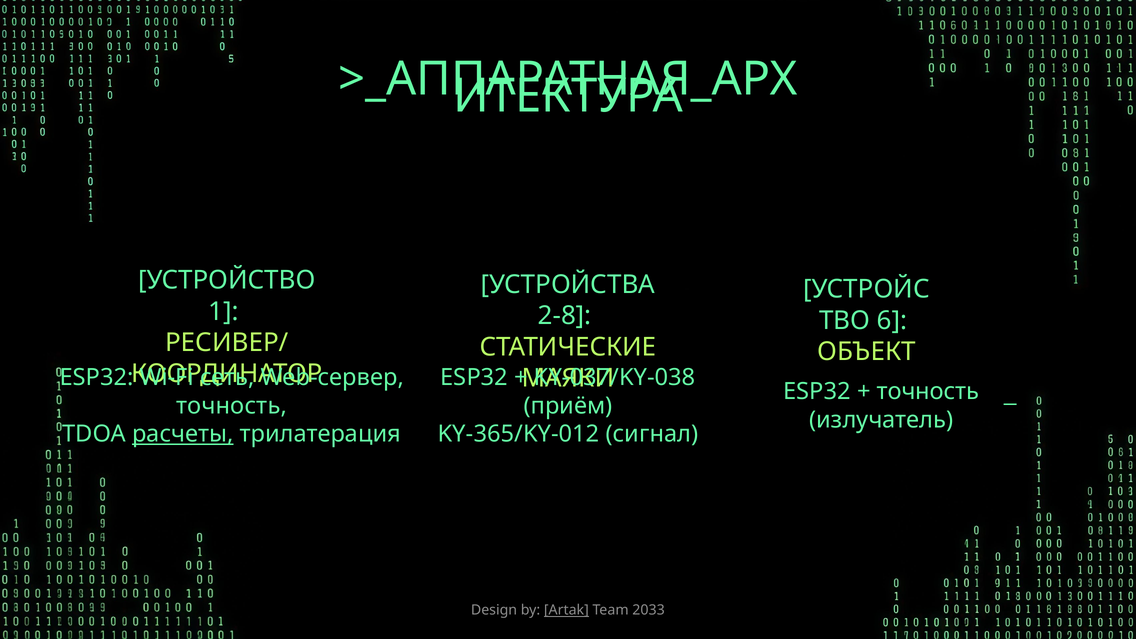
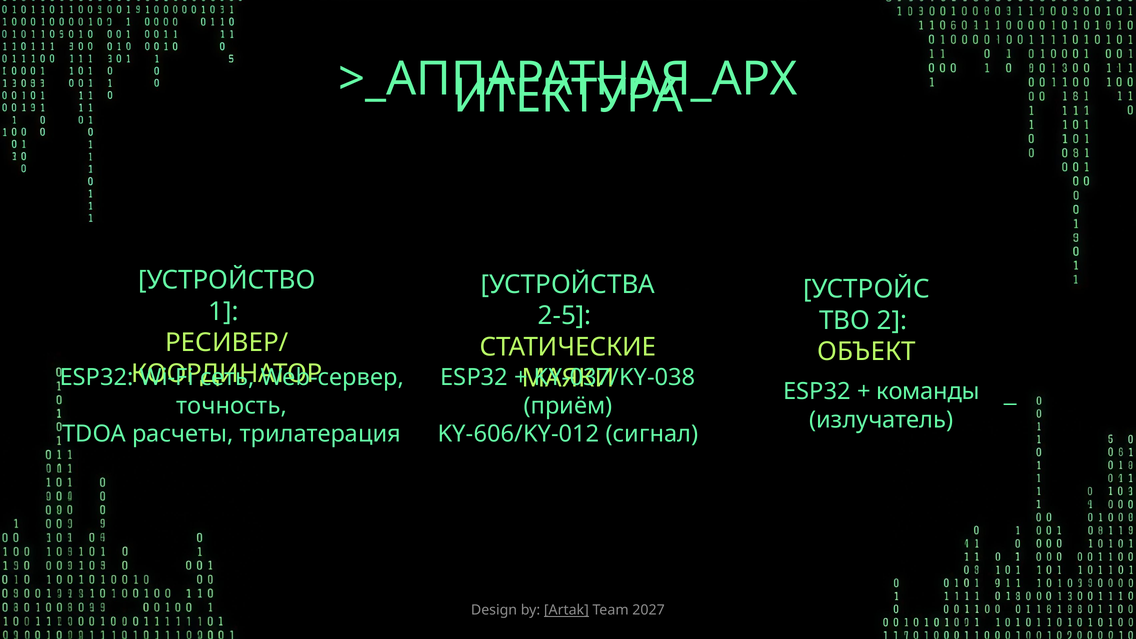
2-8: 2-8 -> 2-5 (565, 316)
6: 6 -> 2 (892, 320)
точность: точность -> команды (928, 392)
расчеты underline: present -> none (183, 434)
KY-365/KY-012: KY-365/KY-012 -> KY-606/KY-012 (519, 434)
2033: 2033 -> 2027 (649, 610)
